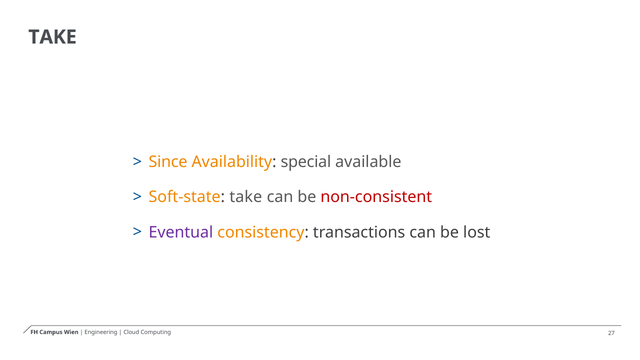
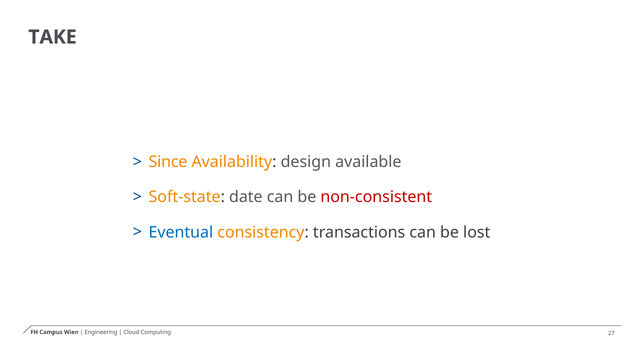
special: special -> design (306, 162)
Soft-state take: take -> date (246, 197)
Eventual colour: purple -> blue (181, 232)
